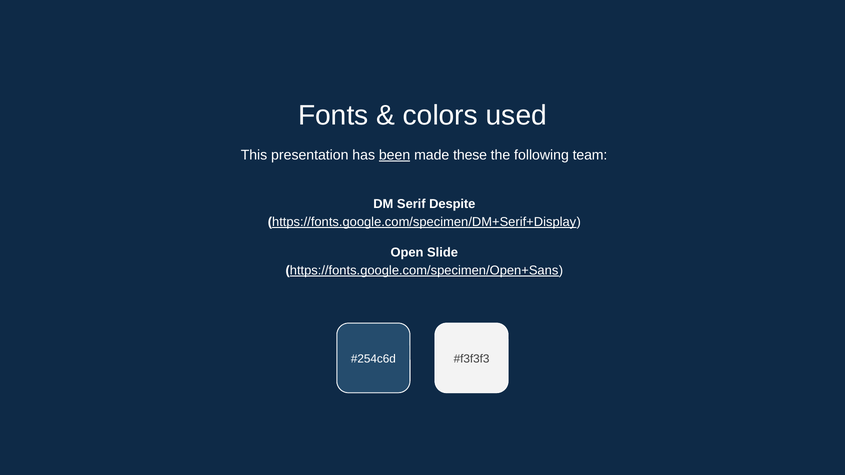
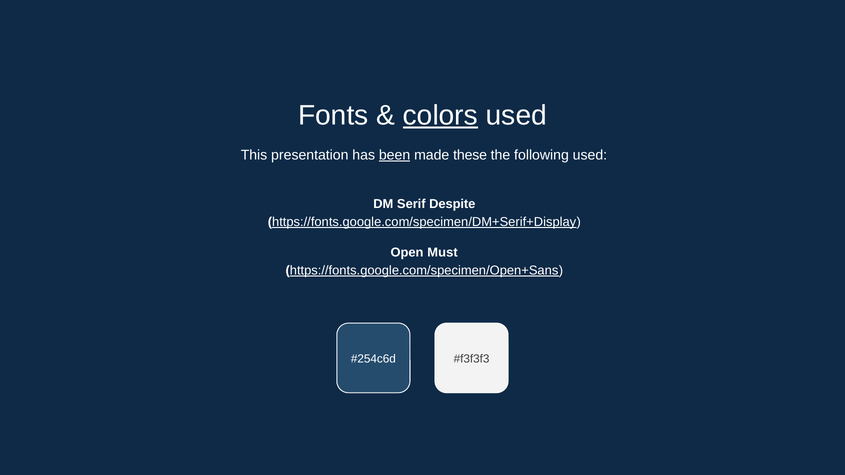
colors underline: none -> present (440, 116)
following team: team -> used (590, 155)
Slide: Slide -> Must (443, 253)
